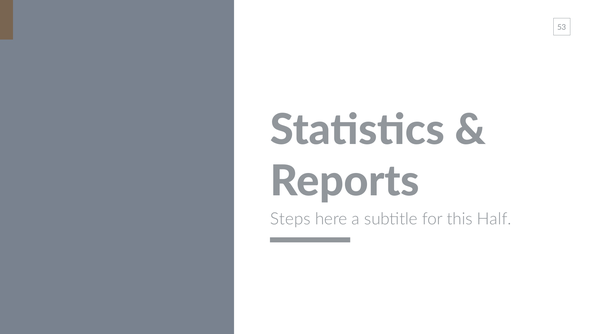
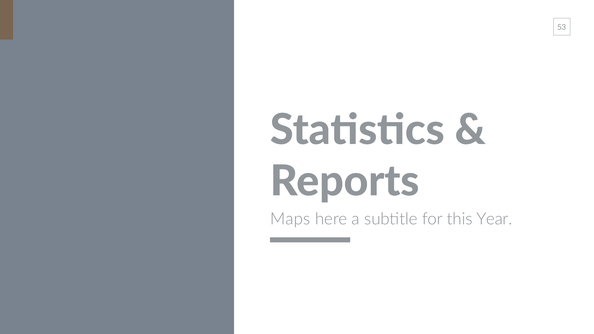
Steps: Steps -> Maps (290, 219)
Half: Half -> Year (494, 219)
